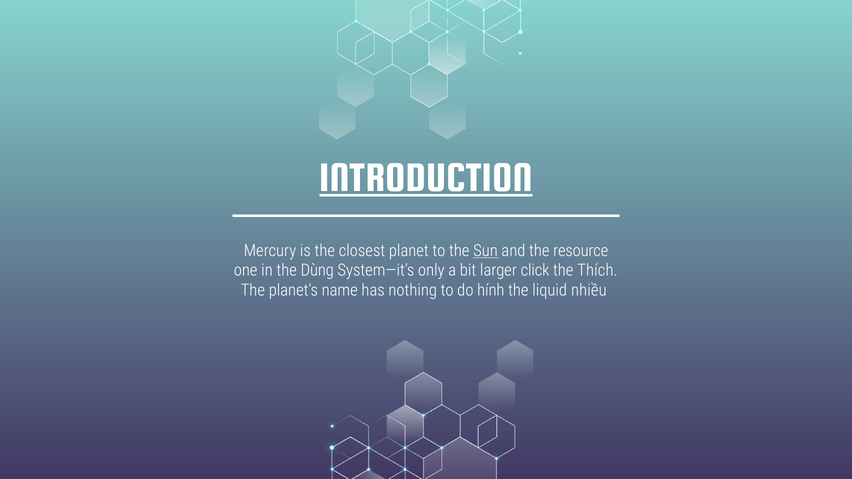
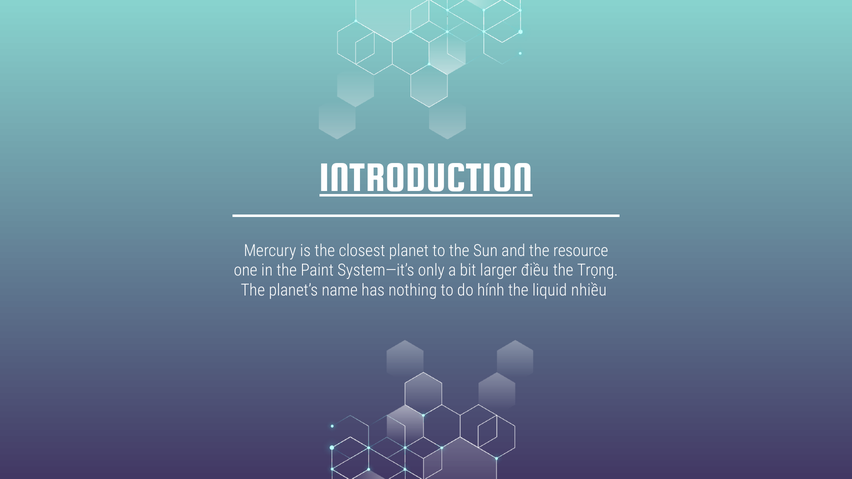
Sun underline: present -> none (485, 251)
Dùng: Dùng -> Paint (317, 271)
click: click -> điều (535, 271)
Thích: Thích -> Trọng (598, 271)
